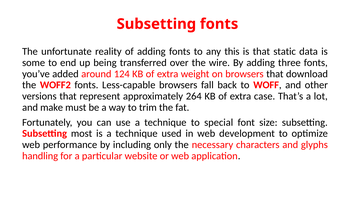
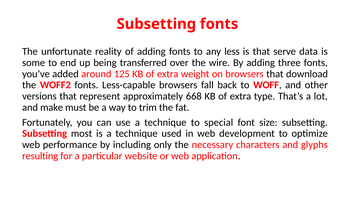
this: this -> less (232, 51)
static: static -> serve (285, 51)
124: 124 -> 125 (122, 74)
264: 264 -> 668 (194, 96)
case: case -> type (265, 96)
handling: handling -> resulting (40, 156)
